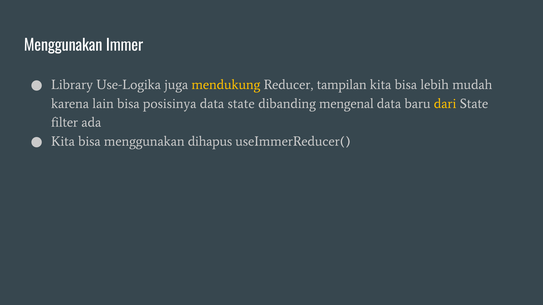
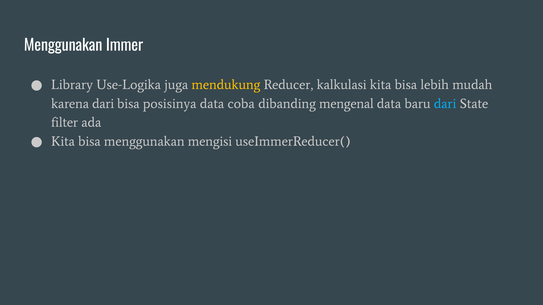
tampilan: tampilan -> kalkulasi (342, 85)
karena lain: lain -> dari (103, 104)
data state: state -> coba (241, 104)
dari colour: yellow -> light blue (445, 104)
dihapus: dihapus -> mengisi (210, 142)
